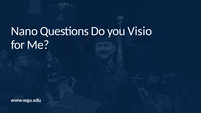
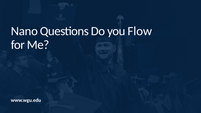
Visio: Visio -> Flow (140, 31)
